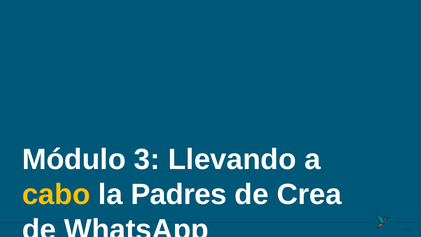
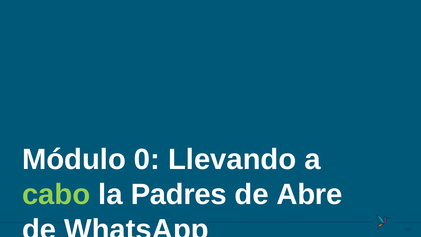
3: 3 -> 0 (147, 159)
cabo colour: yellow -> light green (56, 194)
Crea: Crea -> Abre (309, 194)
